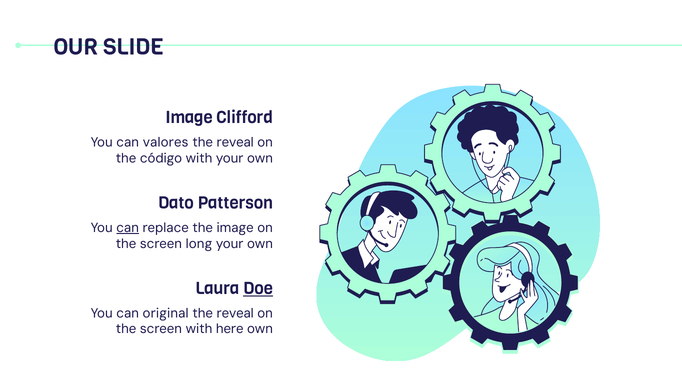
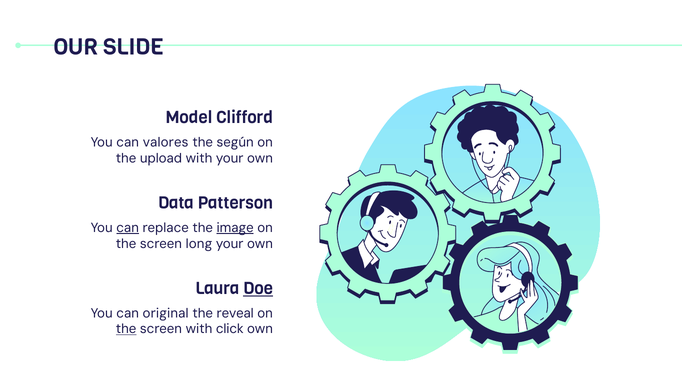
Image: Image -> Model (189, 118)
reveal: reveal -> según (235, 142)
código: código -> upload (161, 158)
Dato: Dato -> Data (176, 203)
image underline: none -> present (235, 228)
the underline: none -> present (126, 329)
here: here -> click (230, 329)
